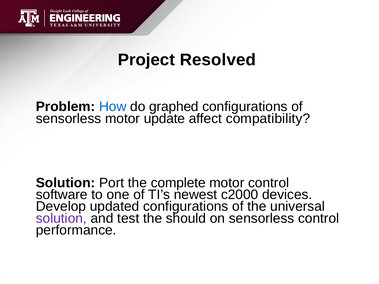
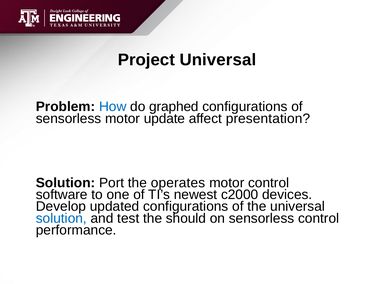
Project Resolved: Resolved -> Universal (218, 60)
compatibility: compatibility -> presentation (268, 119)
complete: complete -> operates (178, 183)
solution colour: purple -> blue (61, 218)
